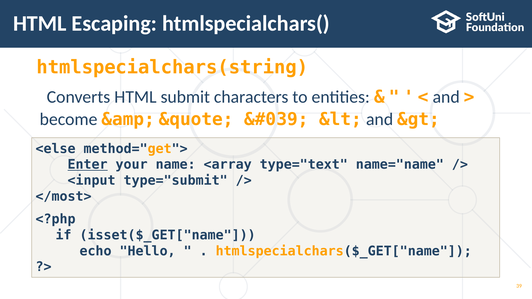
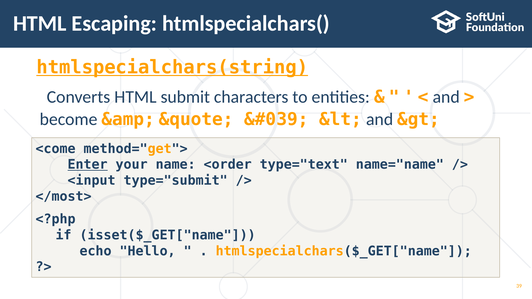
htmlspecialchars(string underline: none -> present (172, 68)
<else: <else -> <come (56, 149)
<array: <array -> <order (228, 165)
